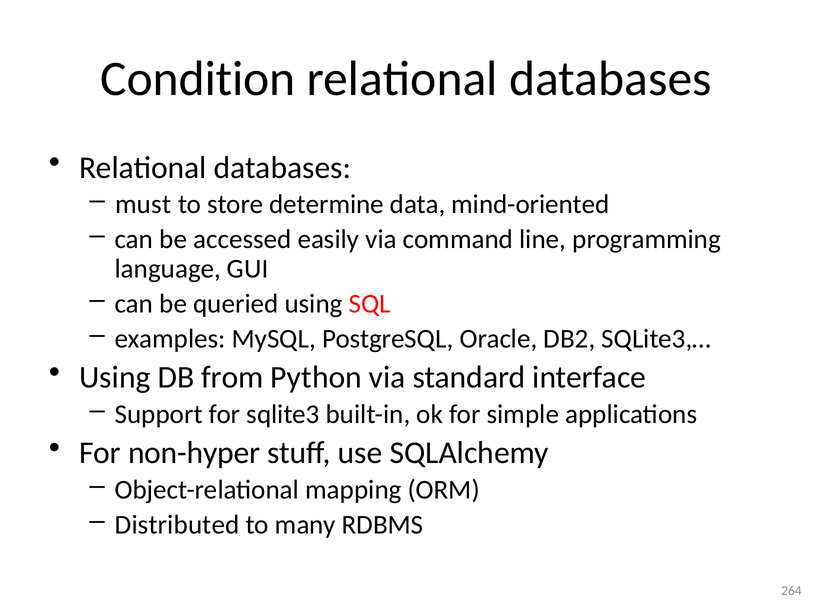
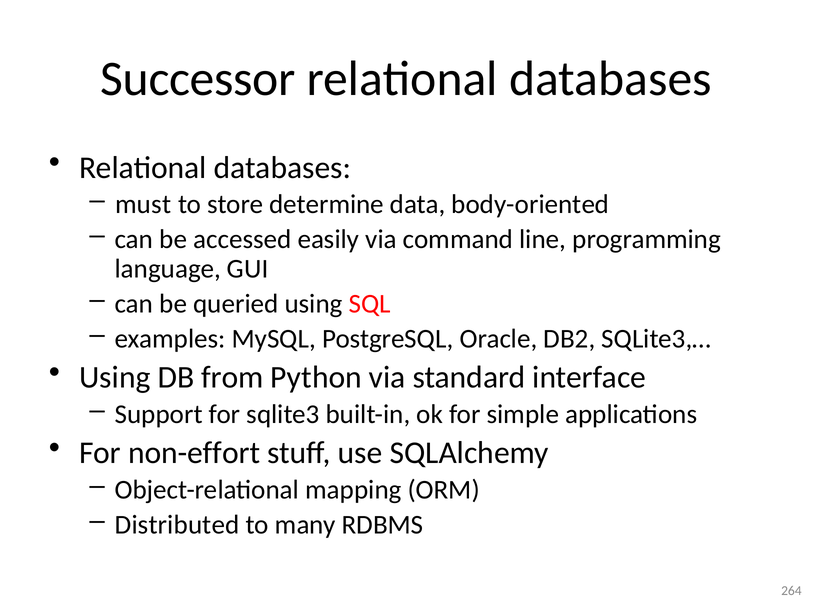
Condition: Condition -> Successor (198, 79)
mind-oriented: mind-oriented -> body-oriented (530, 204)
non-hyper: non-hyper -> non-effort (194, 453)
